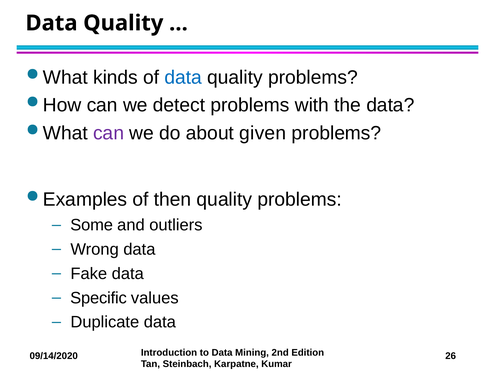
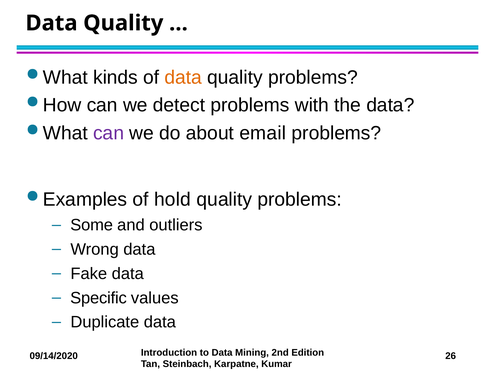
data colour: blue -> orange (183, 77)
given: given -> email (263, 133)
then: then -> hold (173, 199)
